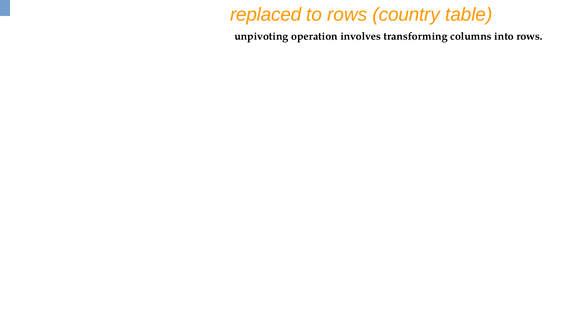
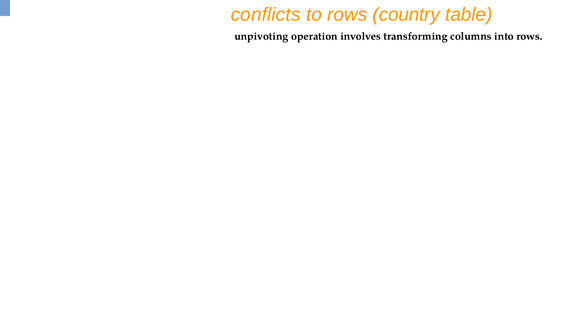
replaced: replaced -> conflicts (266, 15)
